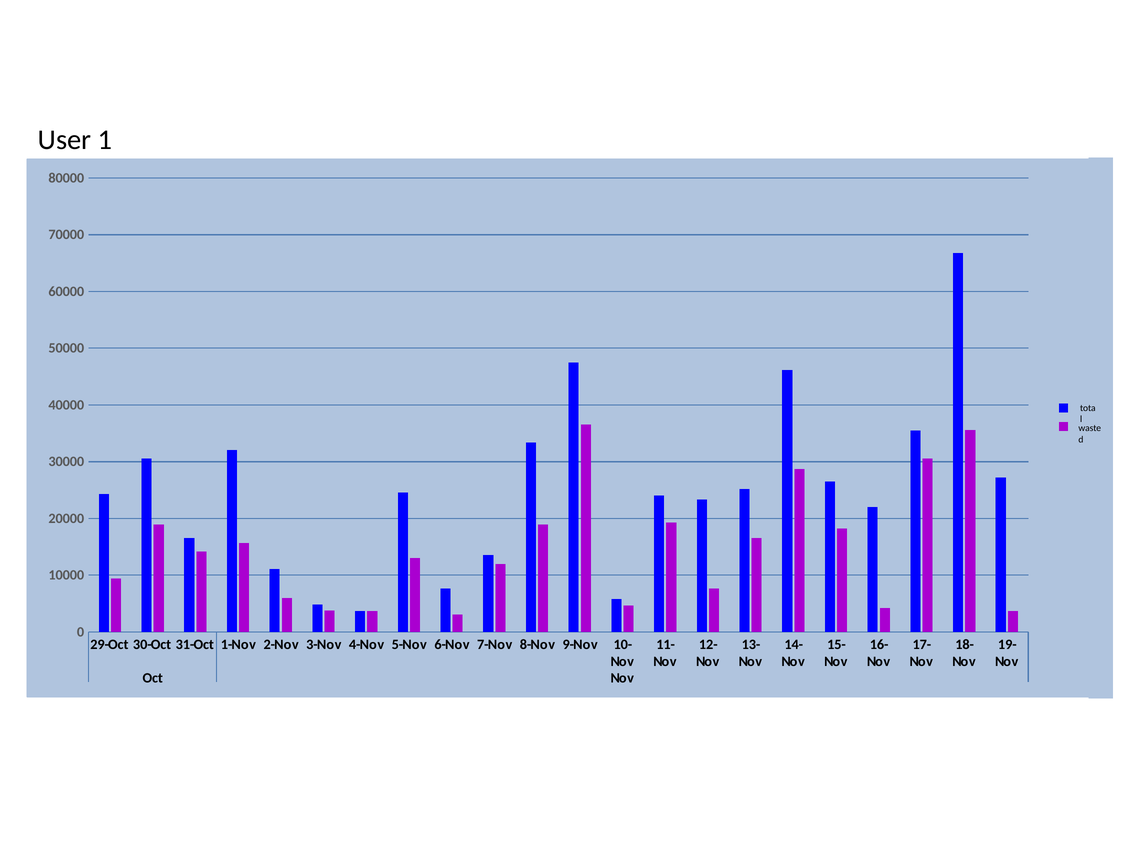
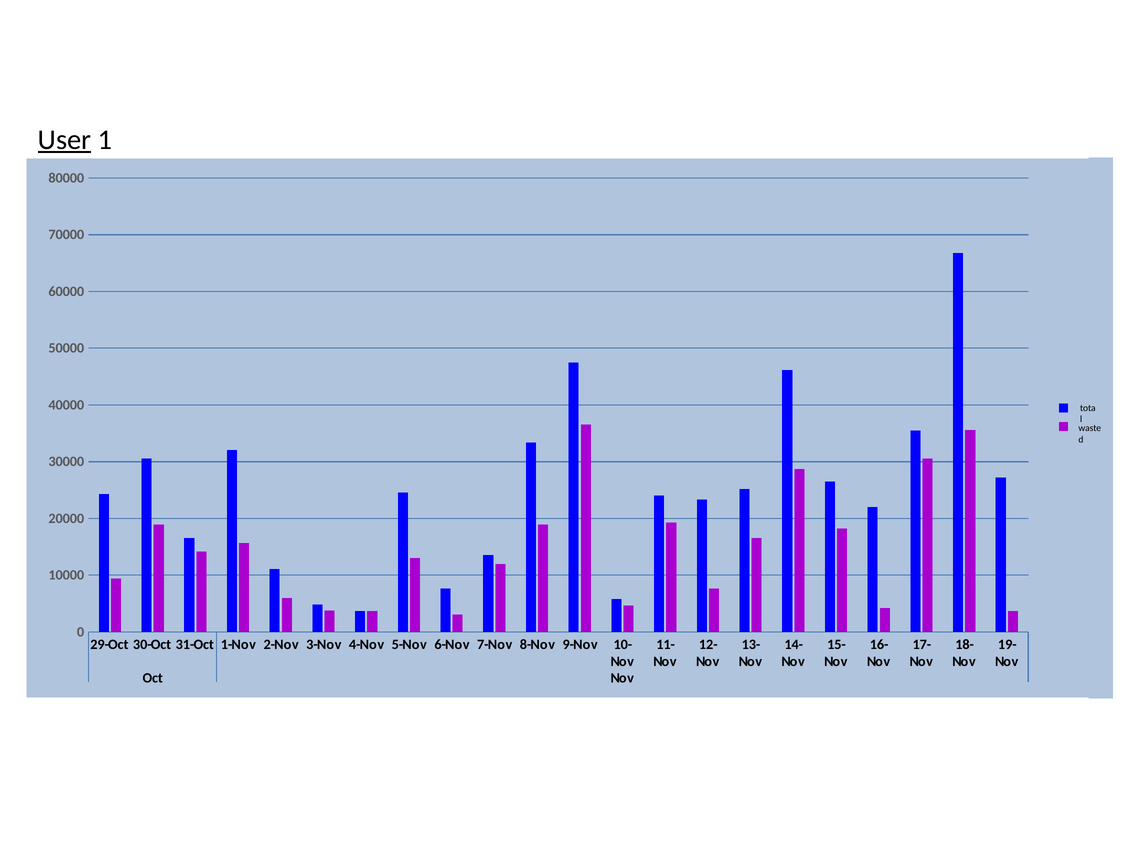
User underline: none -> present (65, 140)
